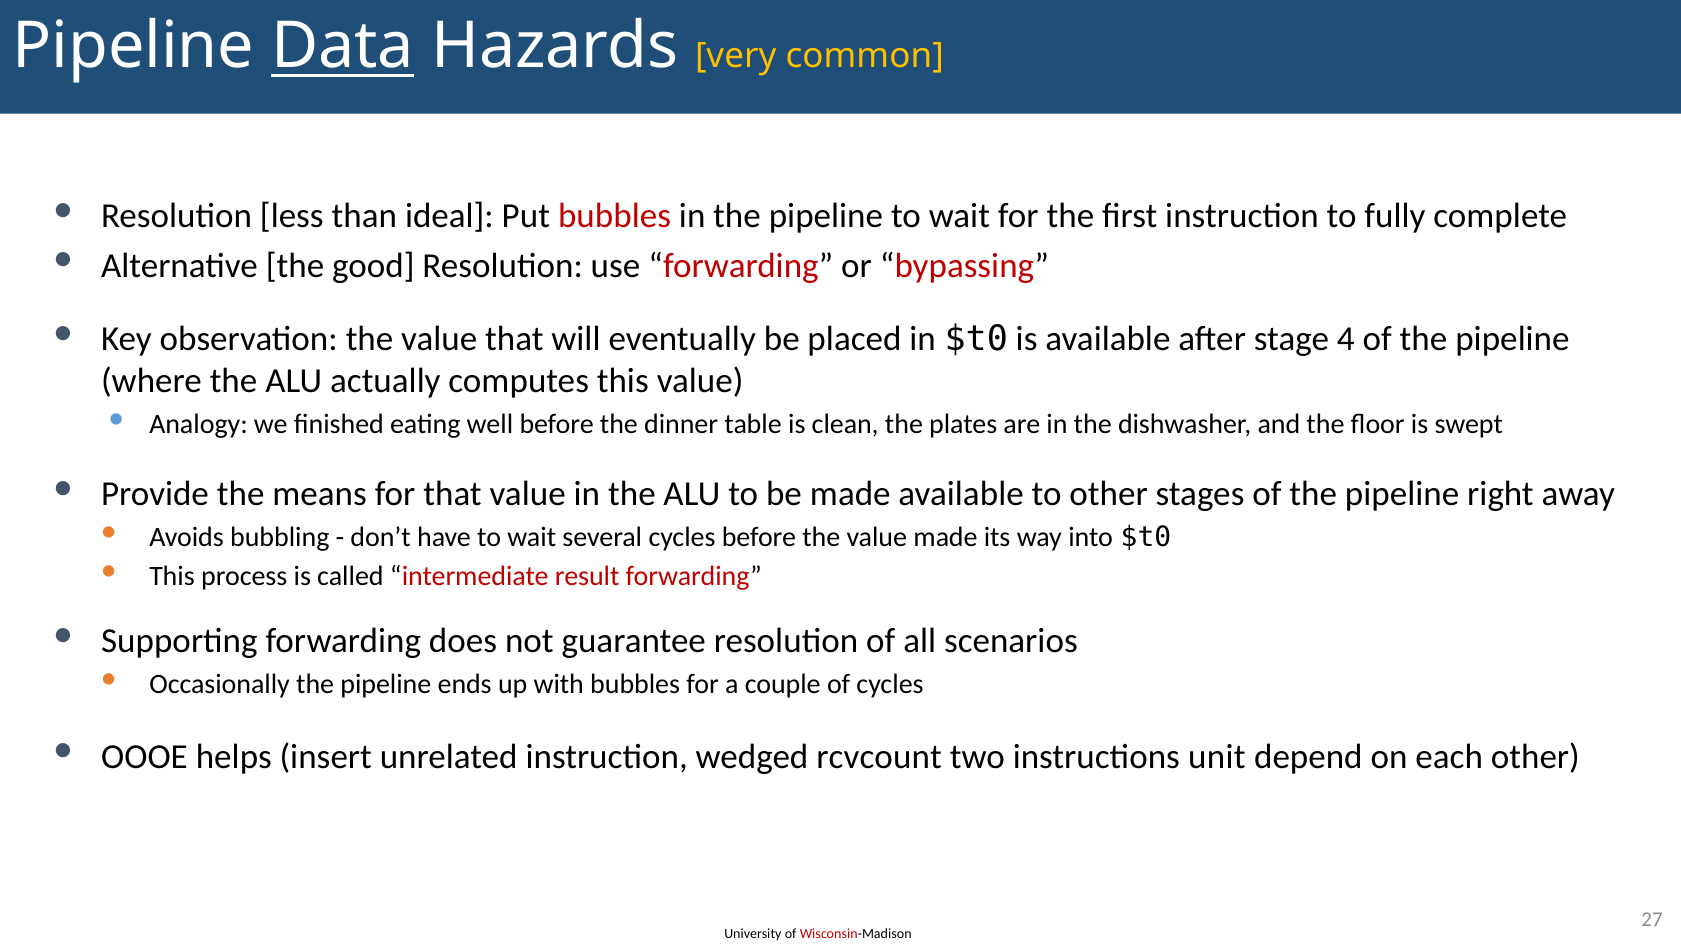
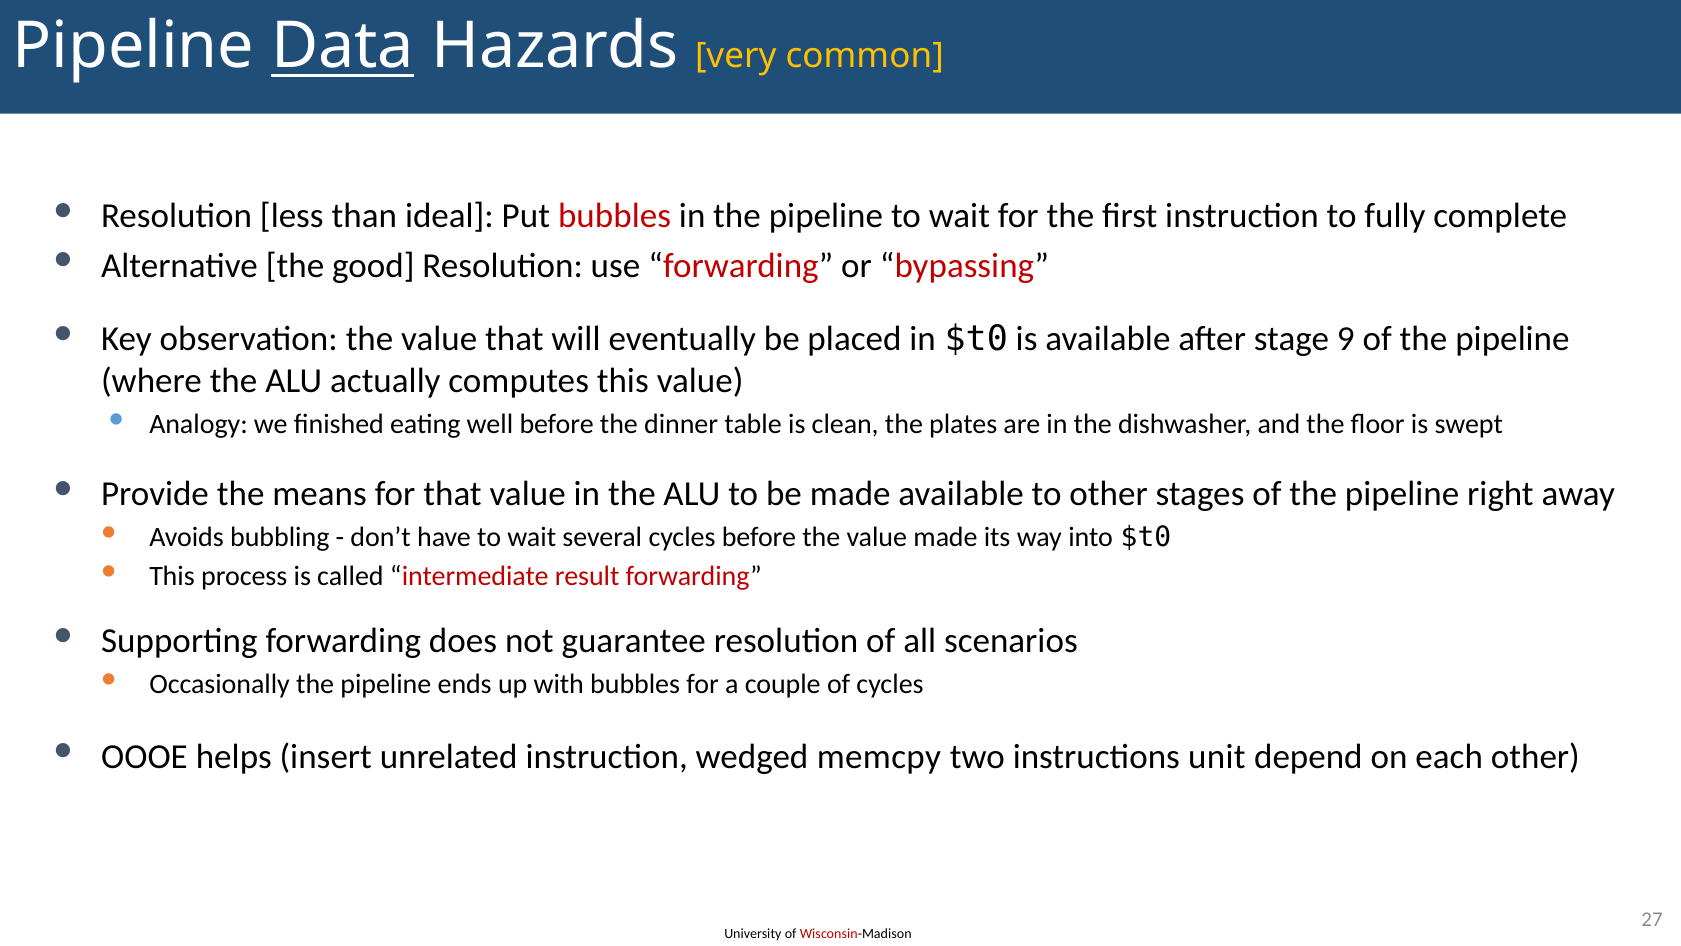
4: 4 -> 9 (1346, 339)
rcvcount: rcvcount -> memcpy (879, 756)
